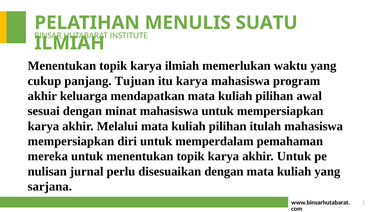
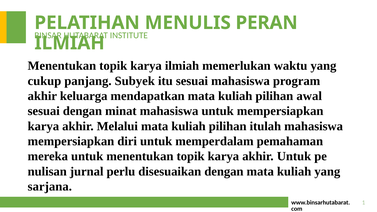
SUATU: SUATU -> PERAN (267, 23)
Tujuan: Tujuan -> Subyek (135, 81)
itu karya: karya -> sesuai (192, 81)
